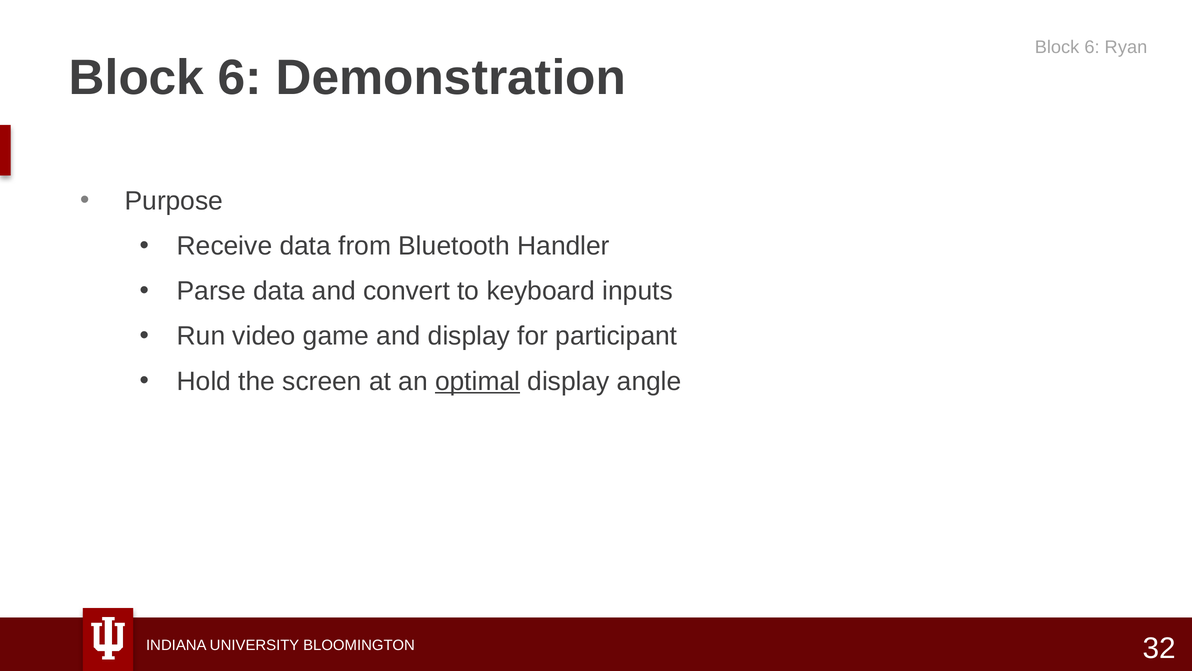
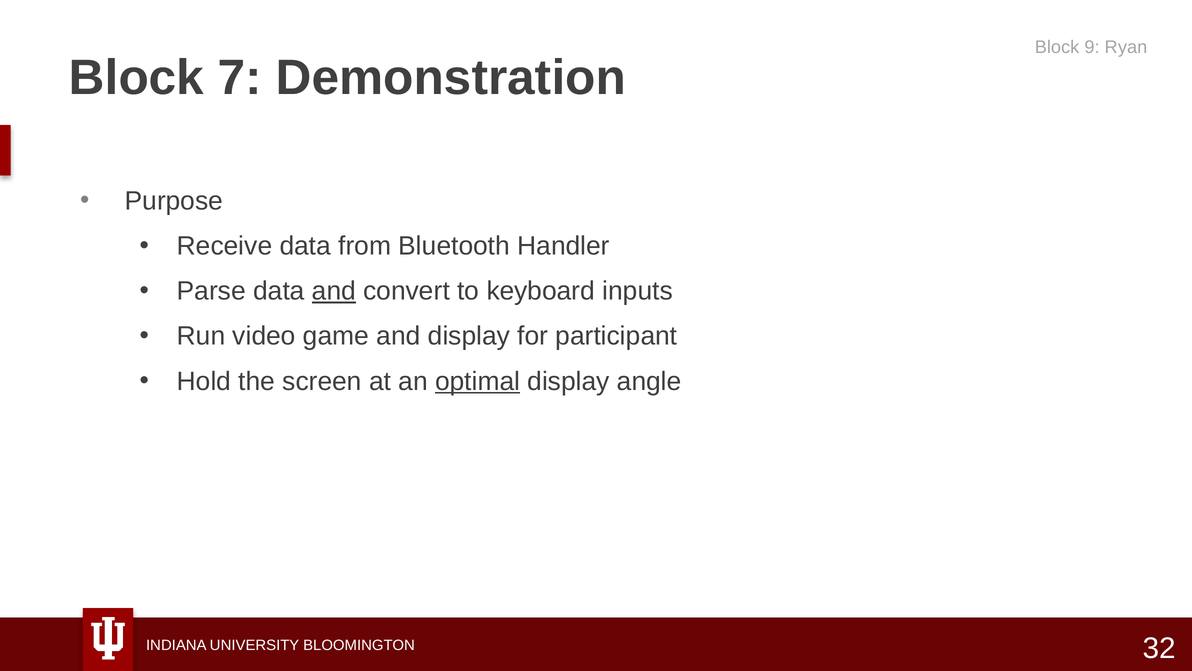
6: 6 -> 9 (1092, 47)
6: 6 -> 7 (240, 78)
and underline: none -> present (334, 291)
